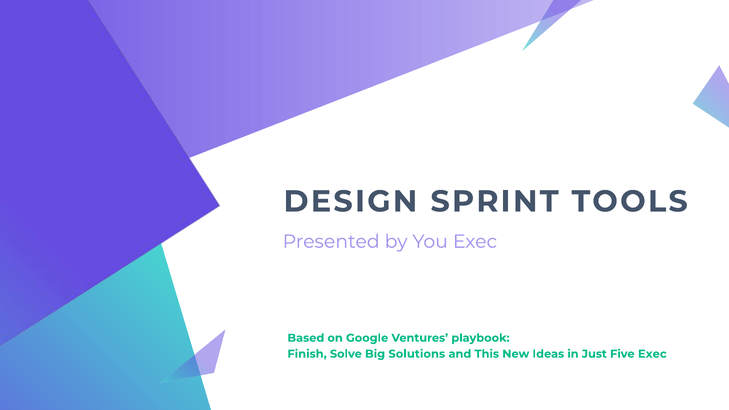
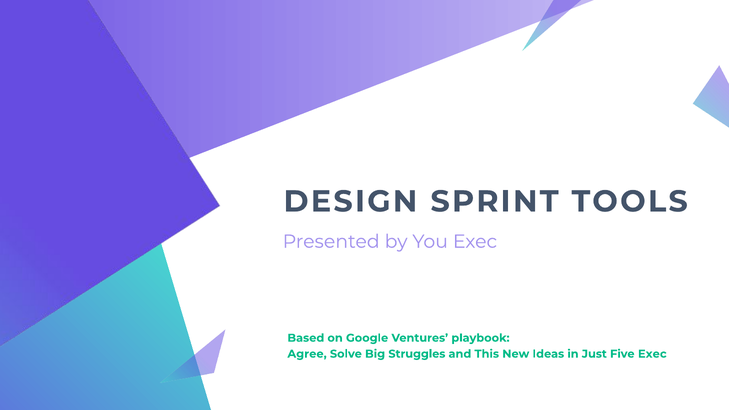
Finish: Finish -> Agree (307, 354)
Solutions: Solutions -> Struggles (417, 354)
